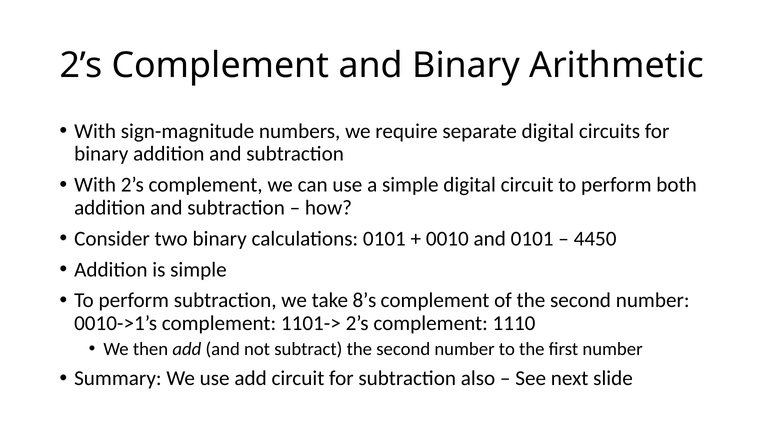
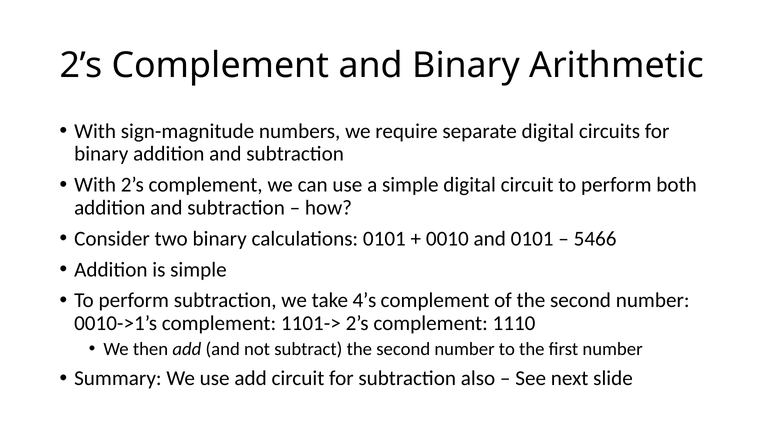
4450: 4450 -> 5466 (595, 239)
8’s: 8’s -> 4’s (364, 301)
